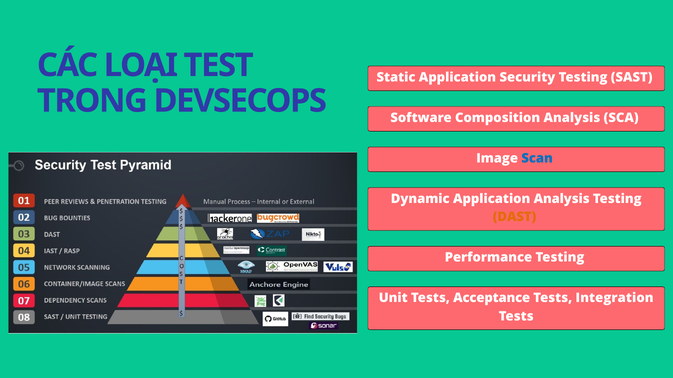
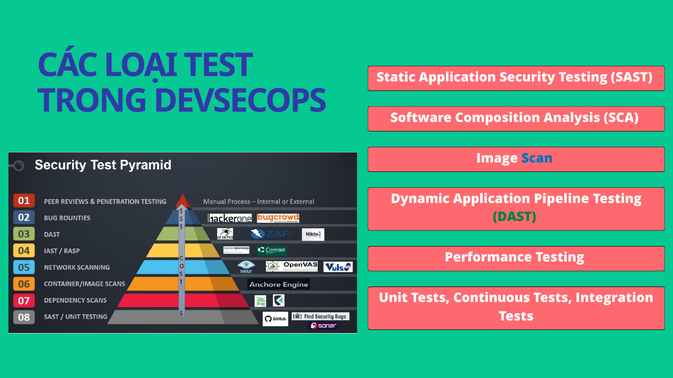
Application Analysis: Analysis -> Pipeline (562, 199)
DAST colour: orange -> green (515, 217)
Acceptance: Acceptance -> Continuous (492, 298)
